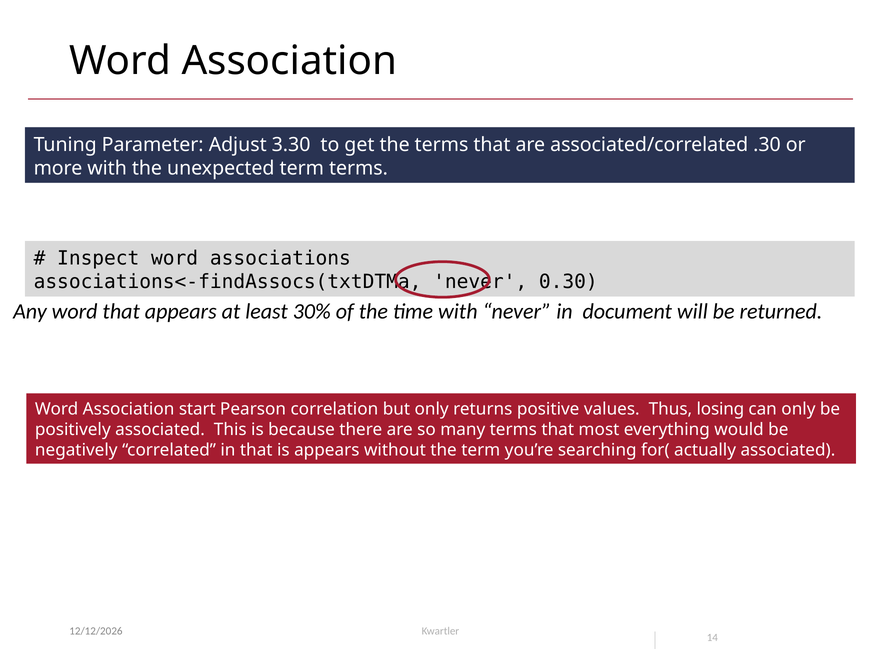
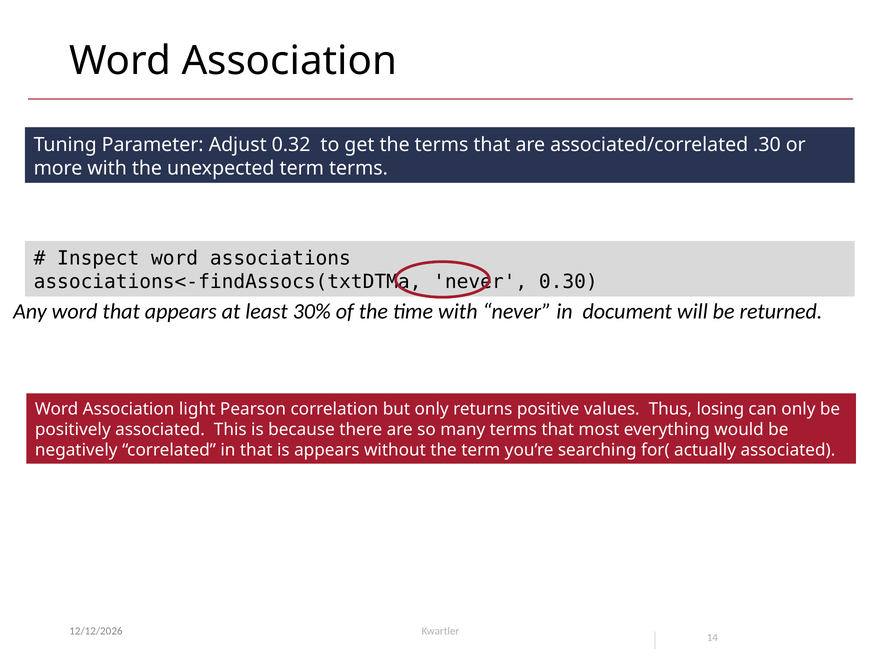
3.30: 3.30 -> 0.32 (291, 145)
start: start -> light (197, 409)
